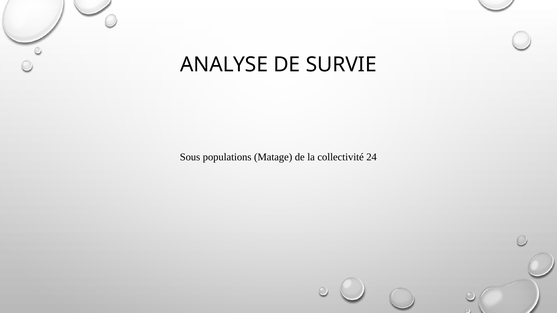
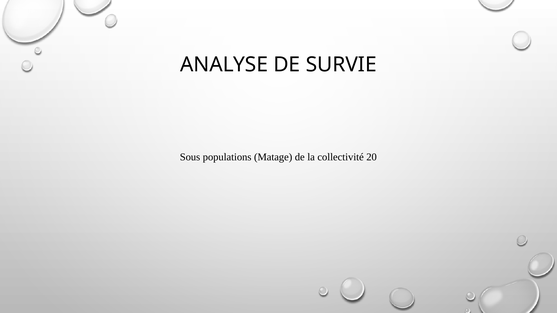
24: 24 -> 20 (372, 157)
